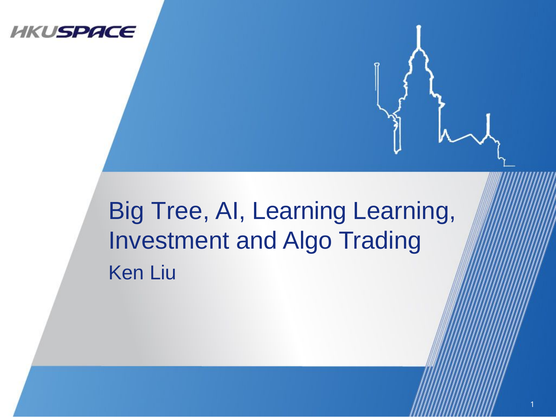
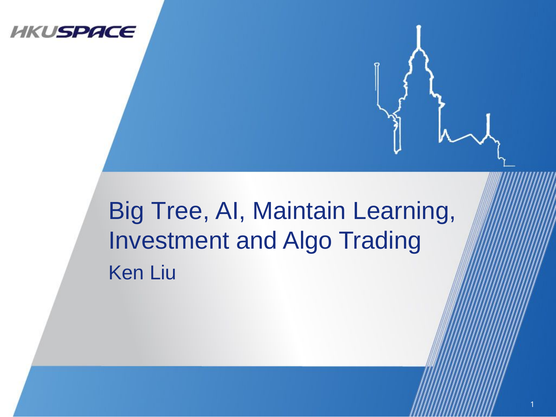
AI Learning: Learning -> Maintain (299, 211)
